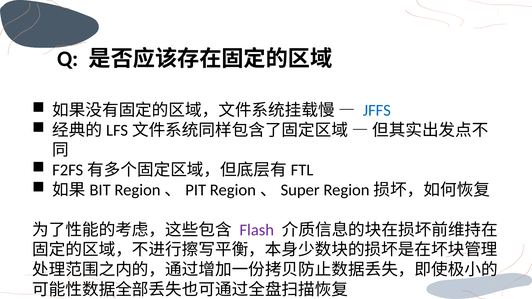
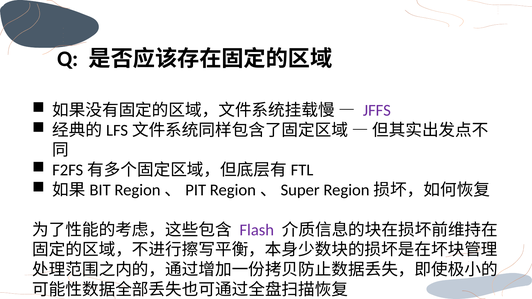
JFFS colour: blue -> purple (377, 110)
